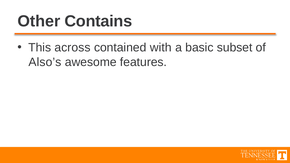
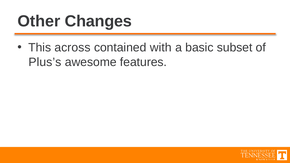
Contains: Contains -> Changes (98, 21)
Also’s: Also’s -> Plus’s (45, 62)
